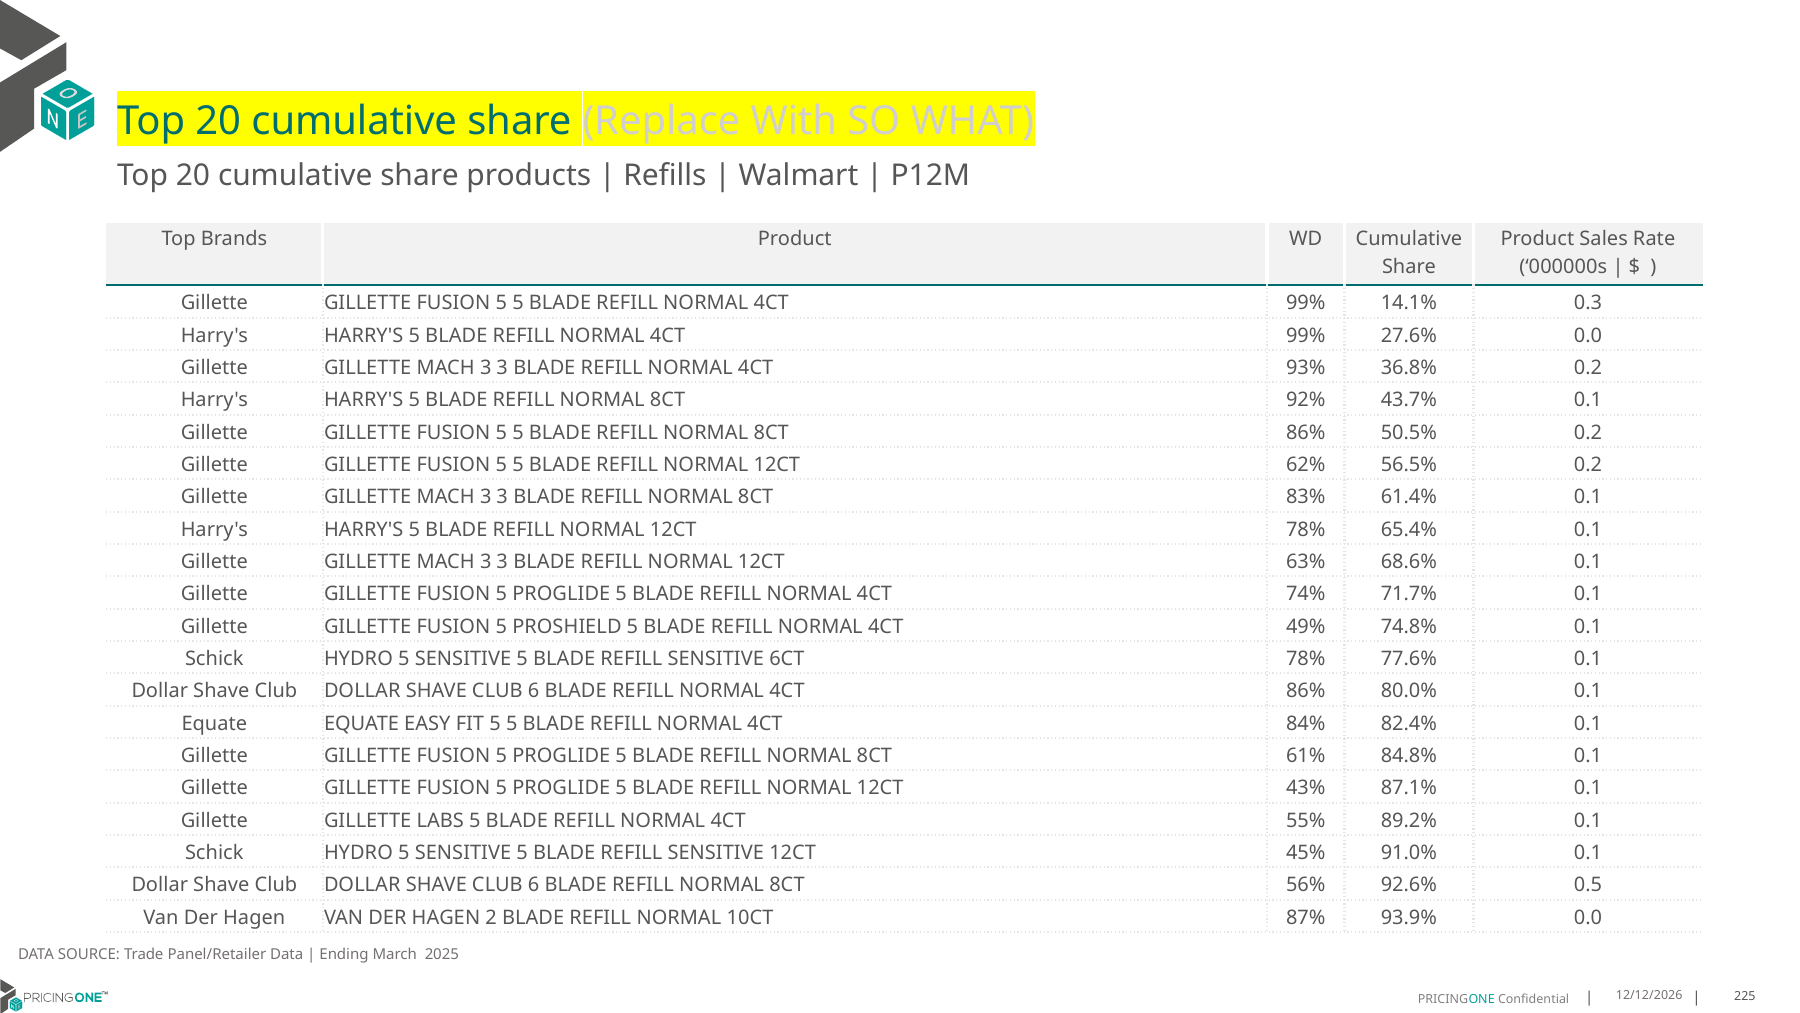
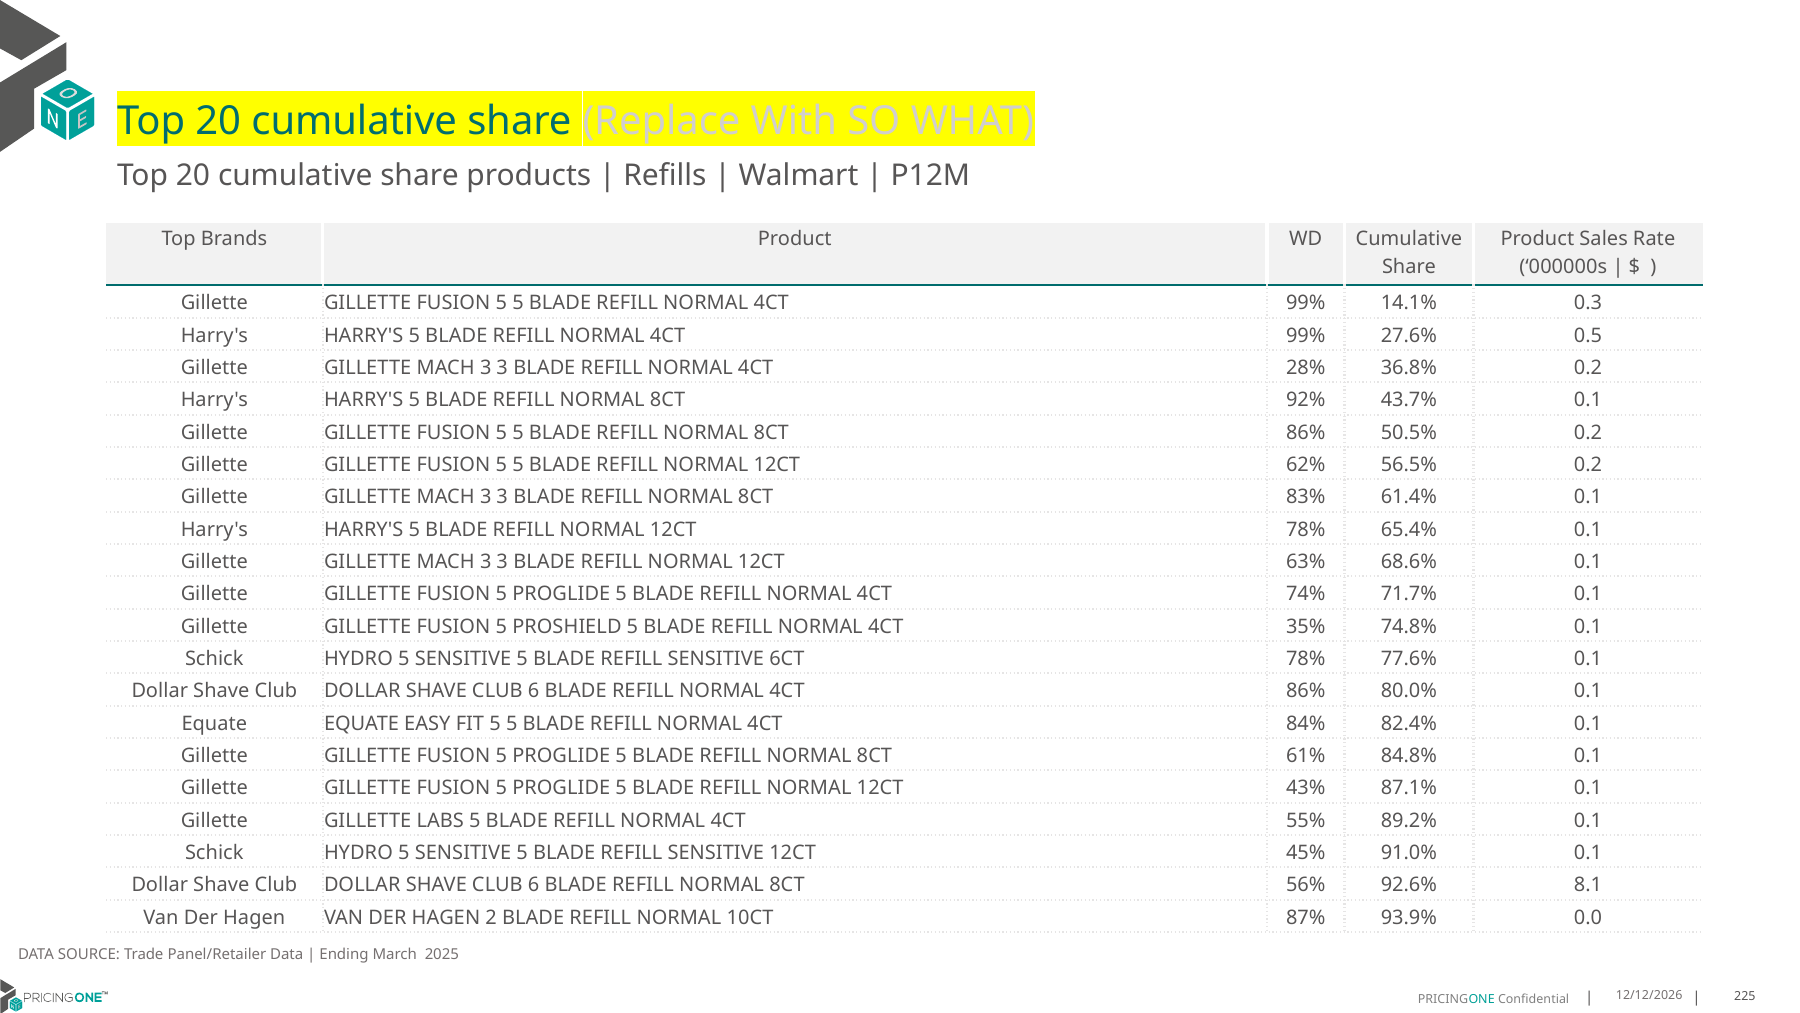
27.6% 0.0: 0.0 -> 0.5 (1588, 336)
93%: 93% -> 28% (1306, 368)
49%: 49% -> 35% (1306, 626)
0.5: 0.5 -> 8.1 (1588, 885)
